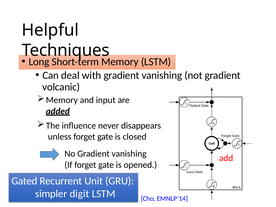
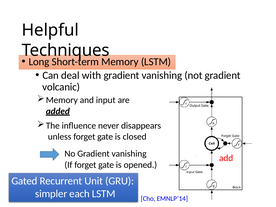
digit: digit -> each (80, 194)
